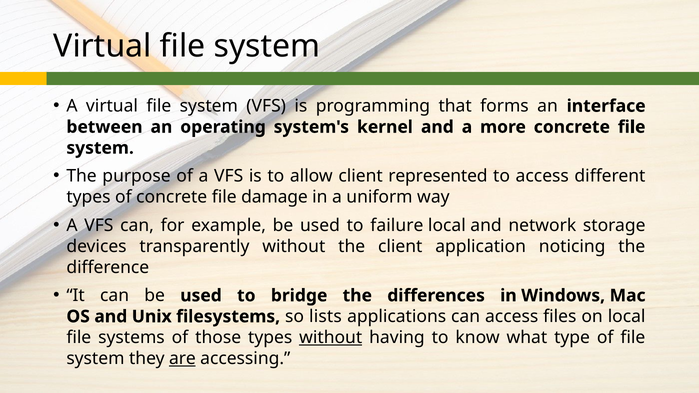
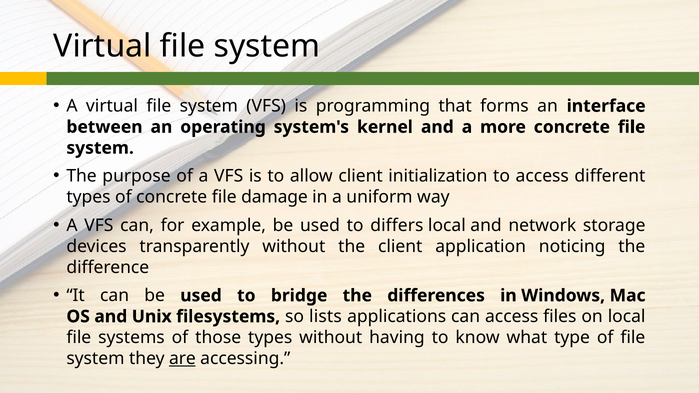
represented: represented -> initialization (438, 176)
failure: failure -> differs (397, 225)
without underline: present -> none (331, 338)
